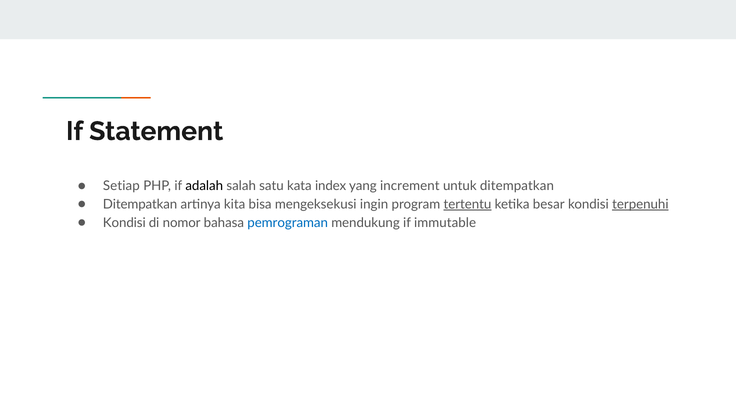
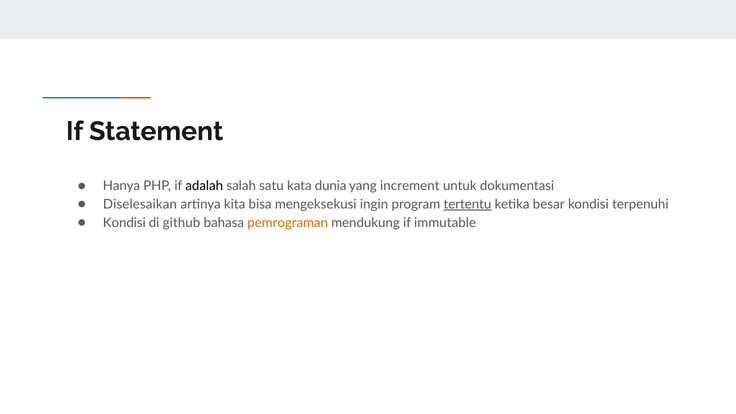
Setiap: Setiap -> Hanya (121, 186)
index: index -> dunia (331, 186)
untuk ditempatkan: ditempatkan -> dokumentasi (517, 186)
Ditempatkan: Ditempatkan -> Diselesaikan (140, 204)
terpenuhi underline: present -> none (640, 204)
nomor: nomor -> github (182, 223)
pemrograman colour: blue -> orange (288, 223)
